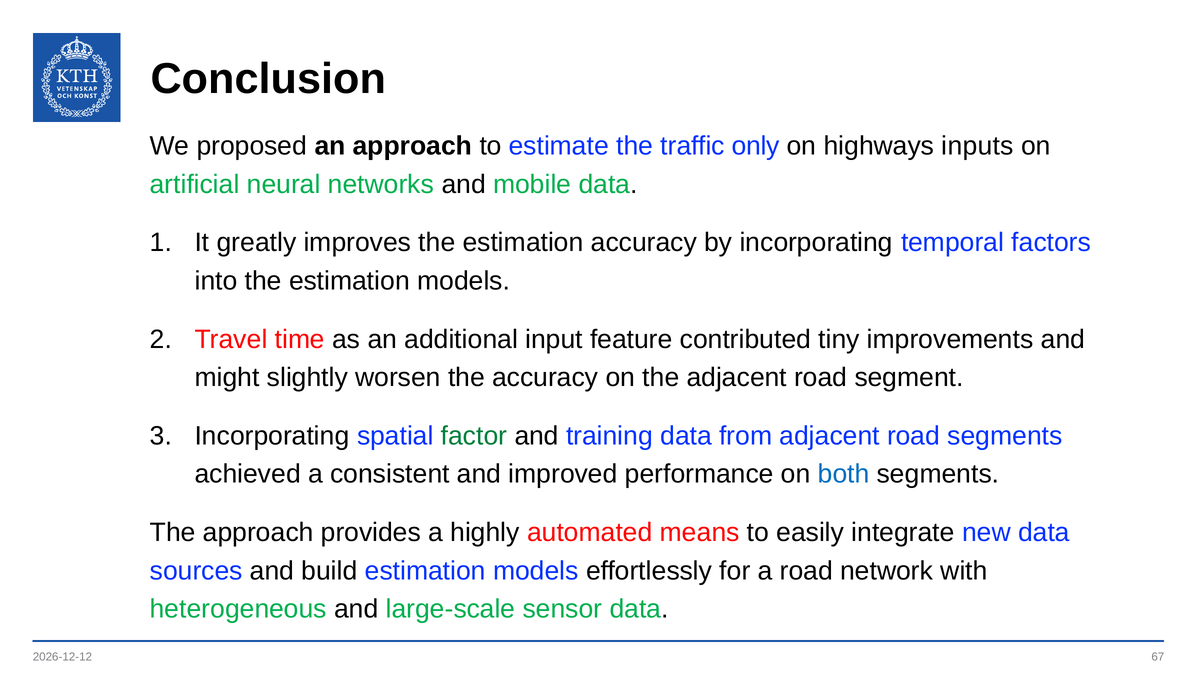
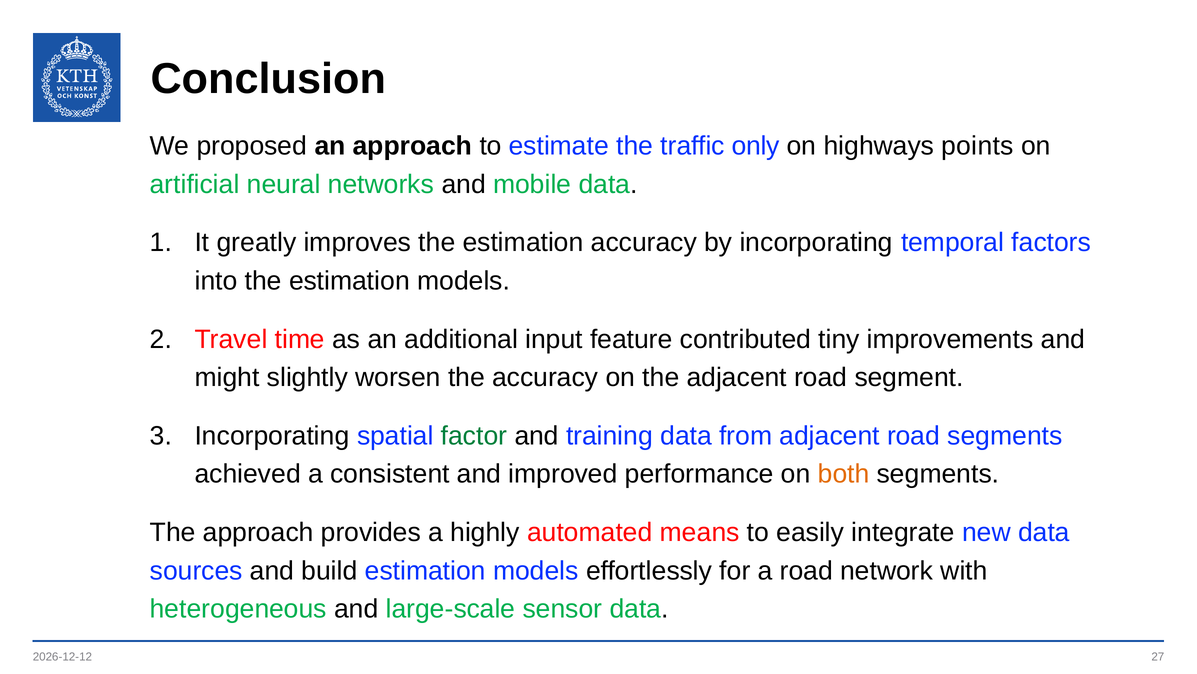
inputs: inputs -> points (977, 146)
both colour: blue -> orange (844, 474)
67: 67 -> 27 (1158, 656)
